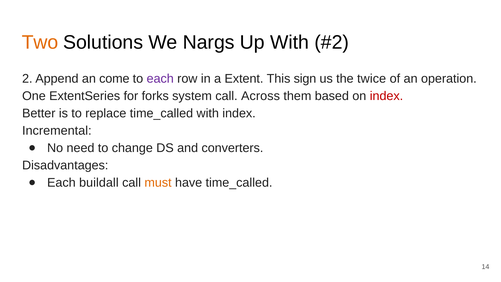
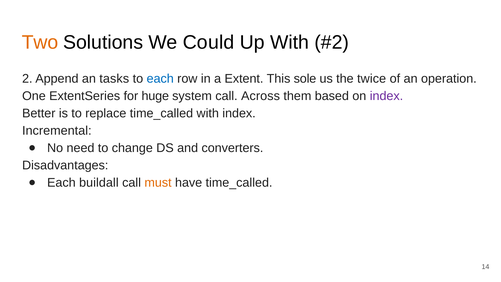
Nargs: Nargs -> Could (209, 42)
come: come -> tasks (114, 79)
each colour: purple -> blue (160, 79)
sign: sign -> sole (305, 79)
forks: forks -> huge (155, 96)
index colour: red -> purple (386, 96)
